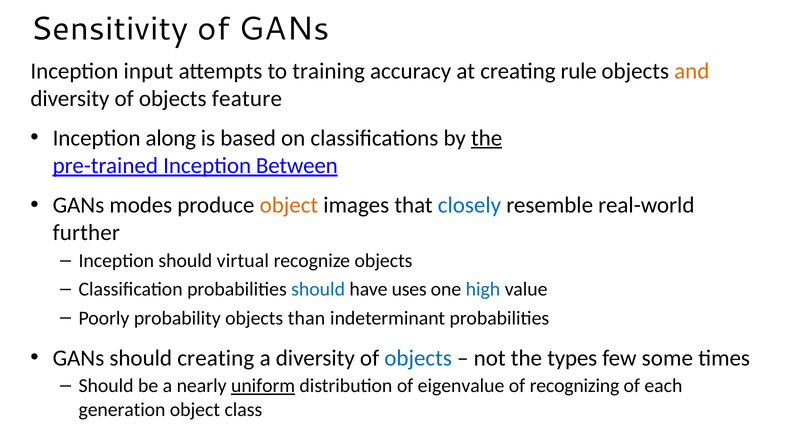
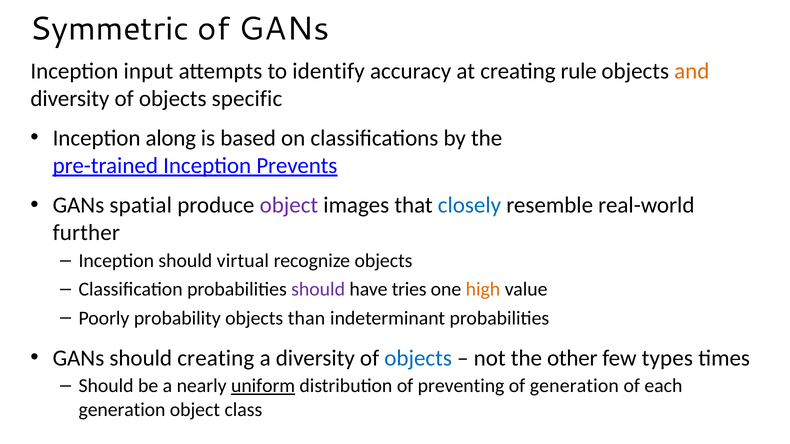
Sensitivity: Sensitivity -> Symmetric (110, 29)
training: training -> identify (329, 71)
feature: feature -> specific (247, 99)
the underline: present -> none (487, 138)
Between: Between -> Prevents (297, 166)
modes: modes -> spatial (141, 205)
object colour: orange -> purple (289, 205)
should colour: blue -> purple (318, 290)
uses: uses -> tries (409, 290)
high colour: blue -> orange (483, 290)
types: types -> other (572, 358)
some: some -> types (667, 358)
eigenvalue: eigenvalue -> preventing (461, 386)
of recognizing: recognizing -> generation (574, 386)
